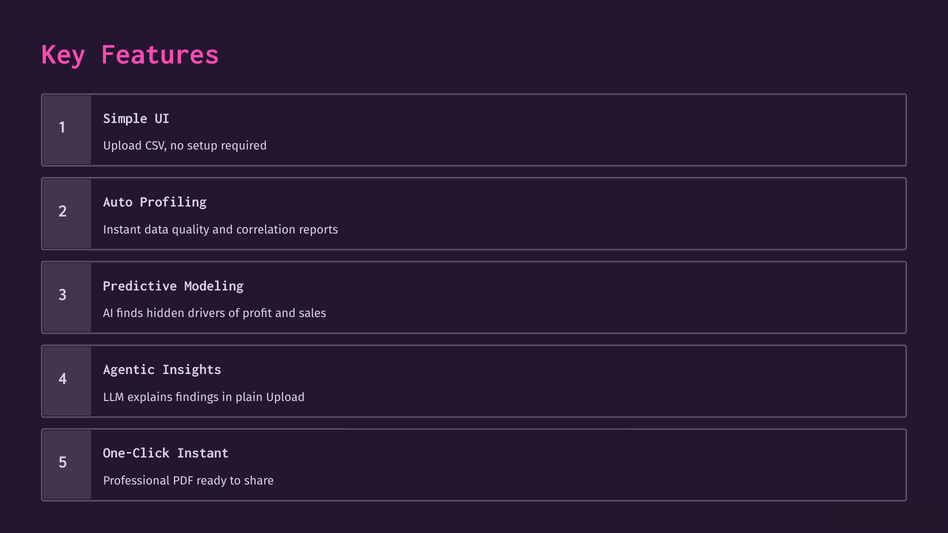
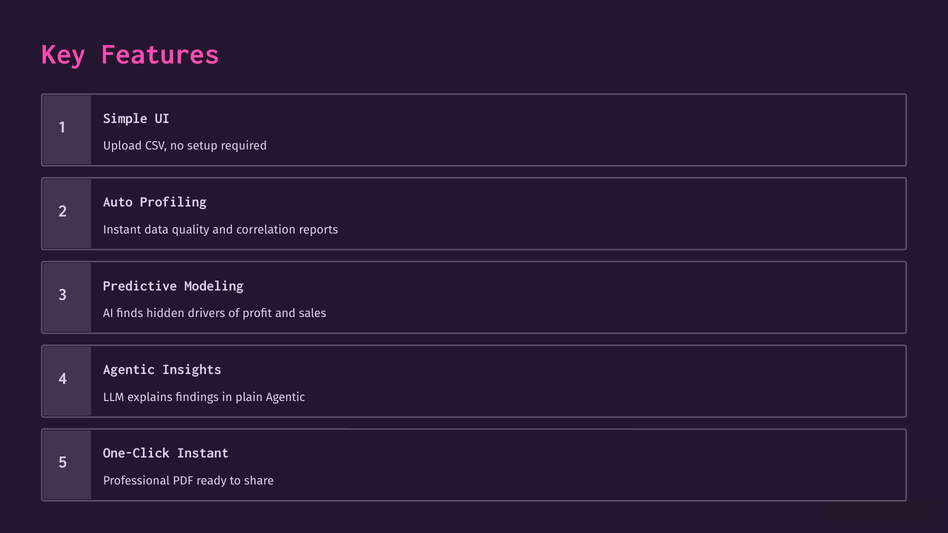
plain Upload: Upload -> Agentic (286, 397)
